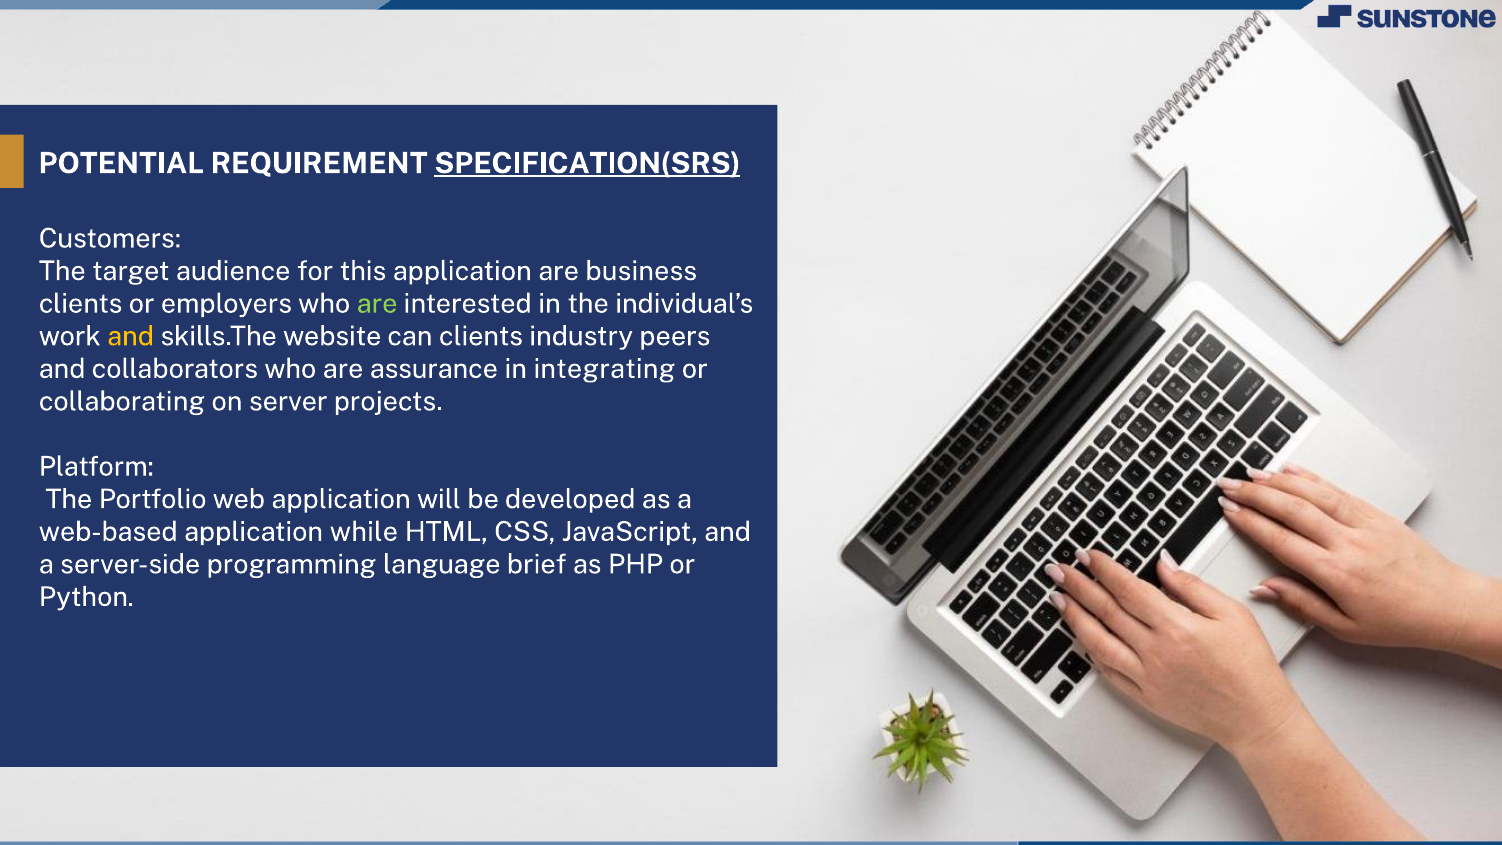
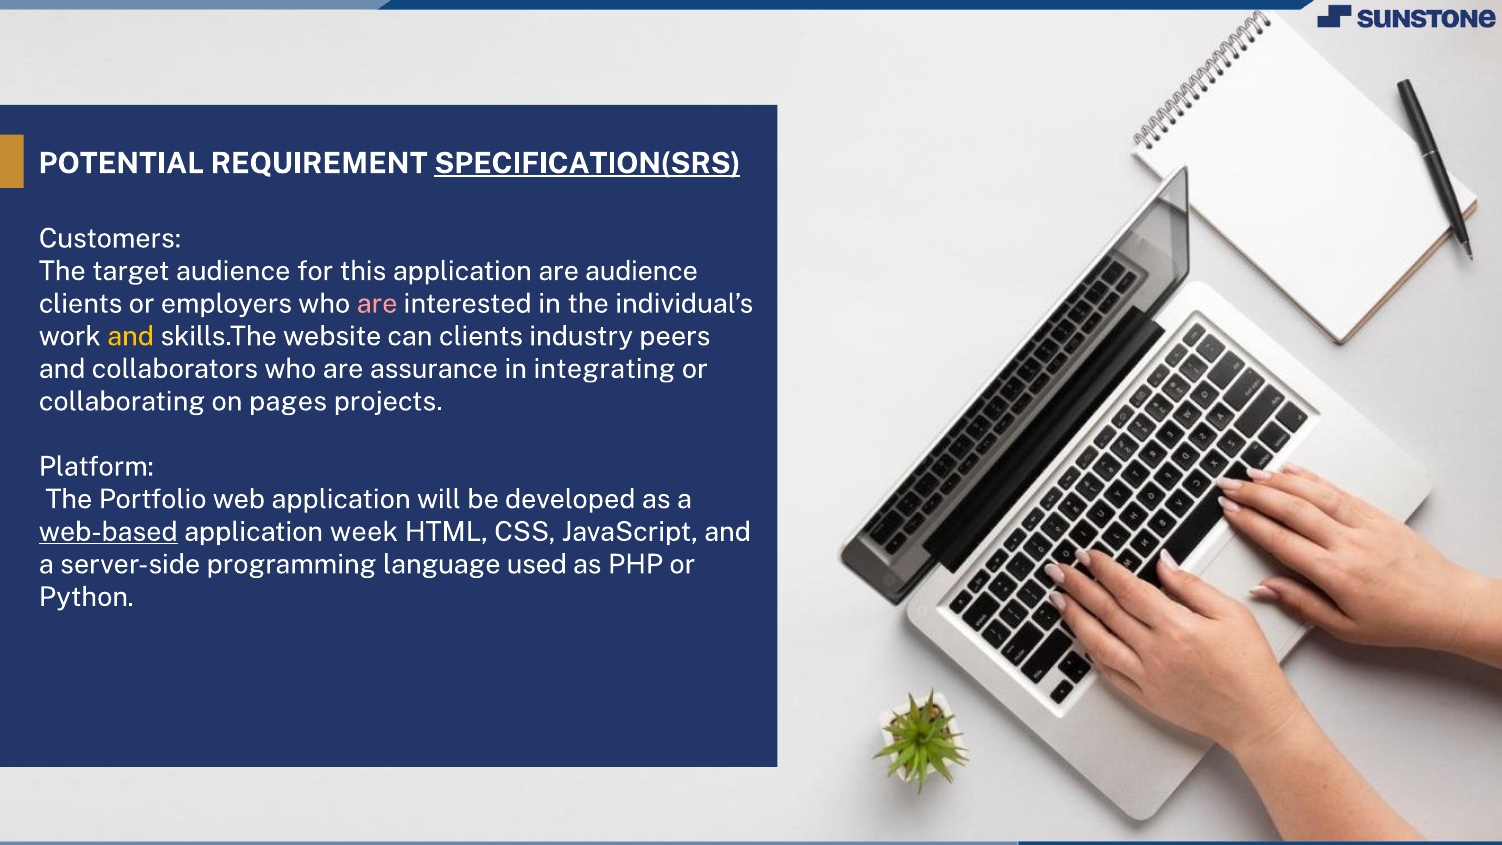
are business: business -> audience (641, 271)
are colour: light green -> pink (377, 304)
server: server -> pages (288, 401)
web-based underline: none -> present (108, 532)
while: while -> week (364, 532)
brief: brief -> used (537, 564)
